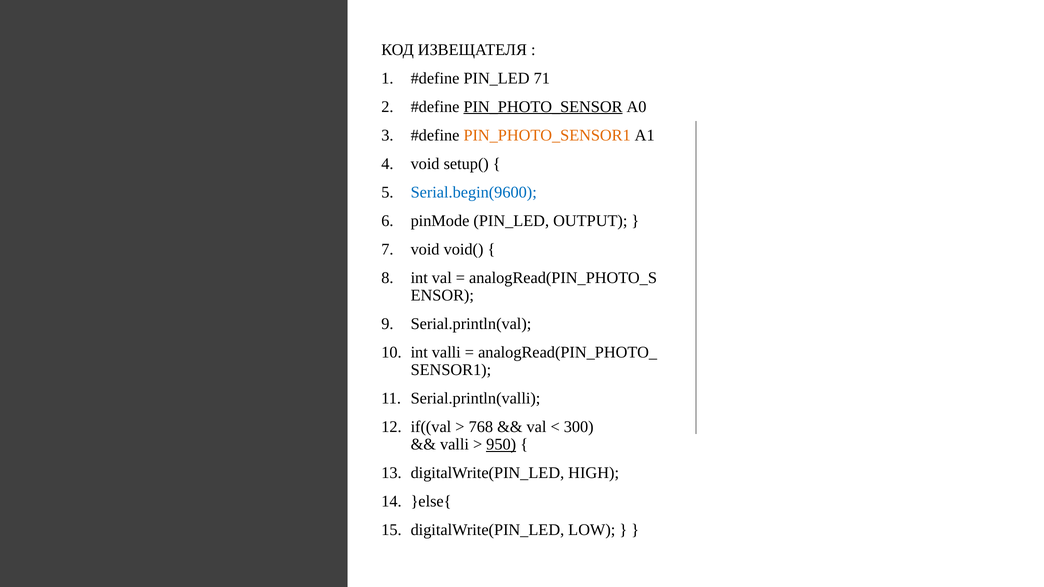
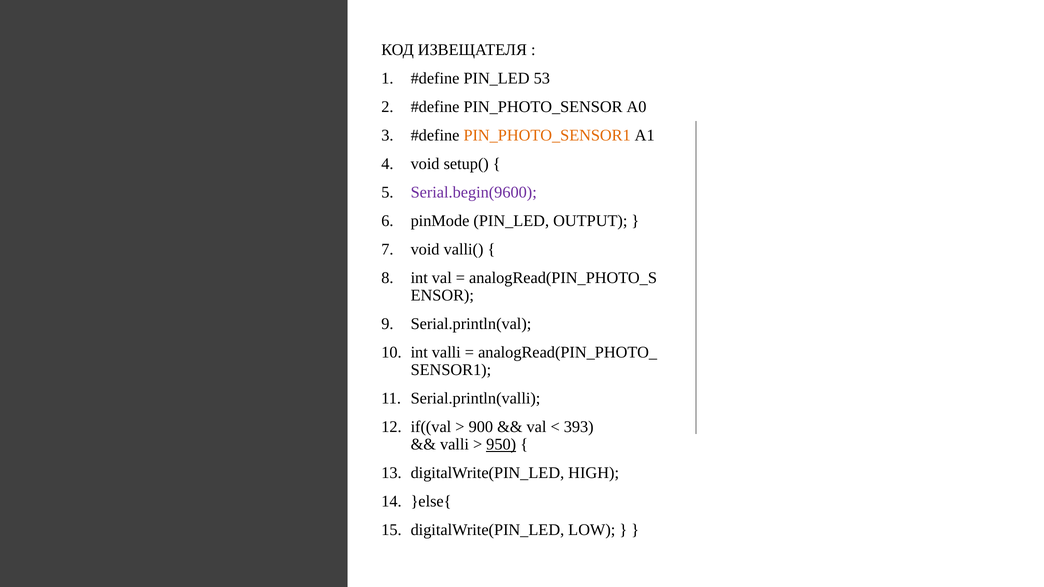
71: 71 -> 53 (542, 78)
PIN_PHOTO_SENSOR underline: present -> none (543, 107)
Serial.begin(9600 colour: blue -> purple (474, 192)
void(: void( -> valli( (464, 249)
768: 768 -> 900 (481, 427)
300: 300 -> 393 (579, 427)
